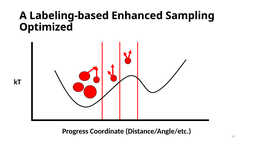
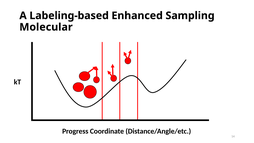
Optimized: Optimized -> Molecular (46, 27)
